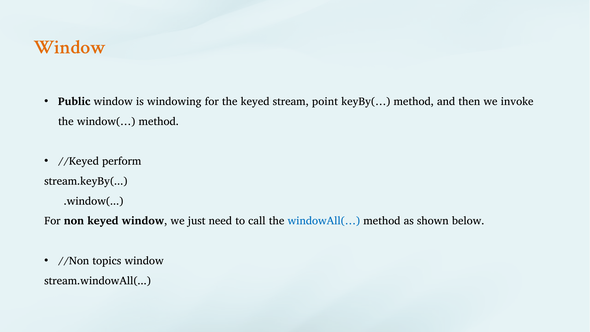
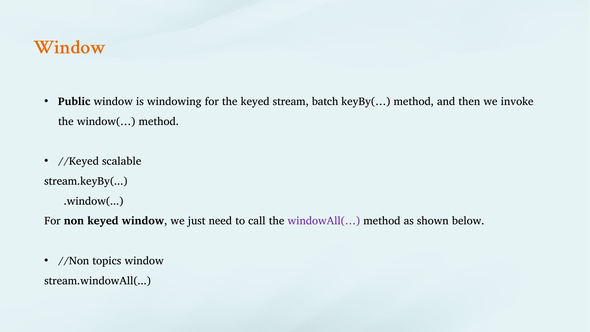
point: point -> batch (325, 101)
perform: perform -> scalable (122, 161)
windowAll(… colour: blue -> purple (324, 221)
